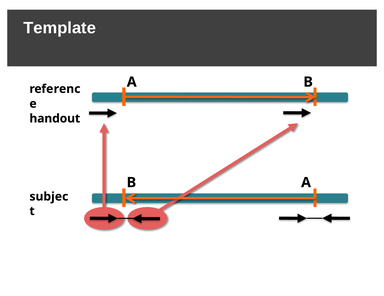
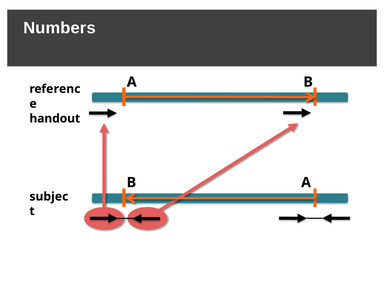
Template: Template -> Numbers (60, 28)
